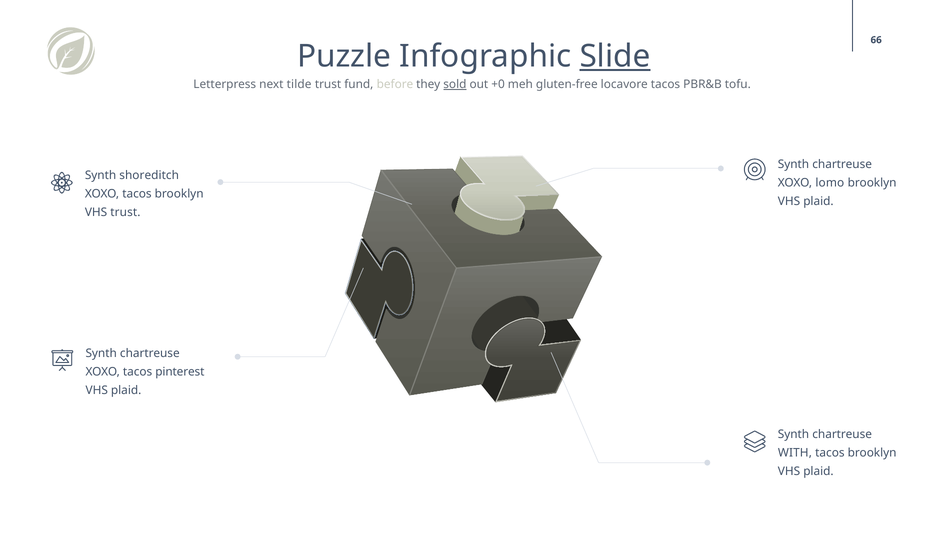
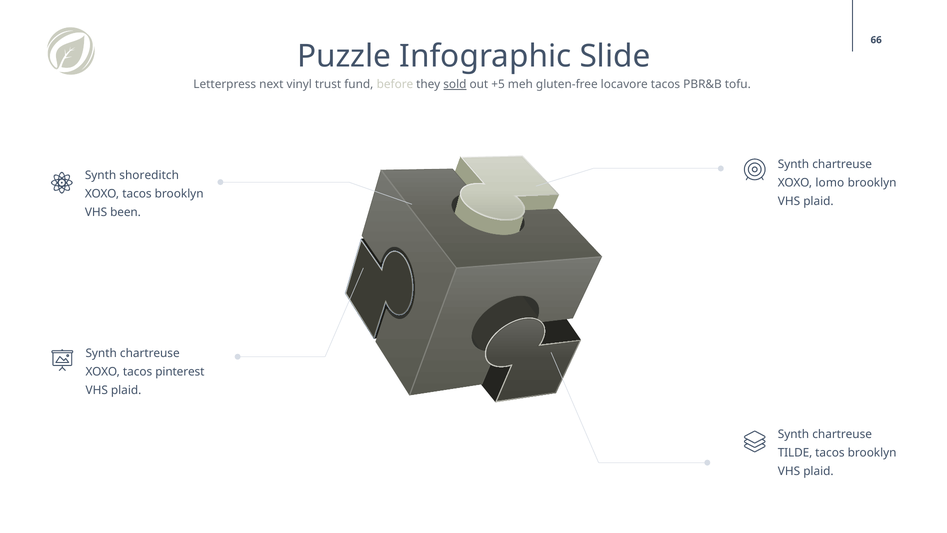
Slide underline: present -> none (615, 56)
tilde: tilde -> vinyl (299, 84)
+0: +0 -> +5 (498, 84)
VHS trust: trust -> been (126, 212)
WITH: WITH -> TILDE (795, 453)
